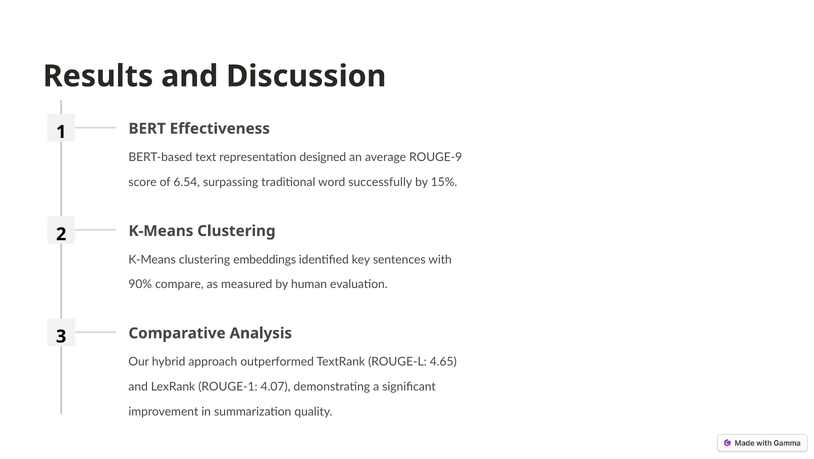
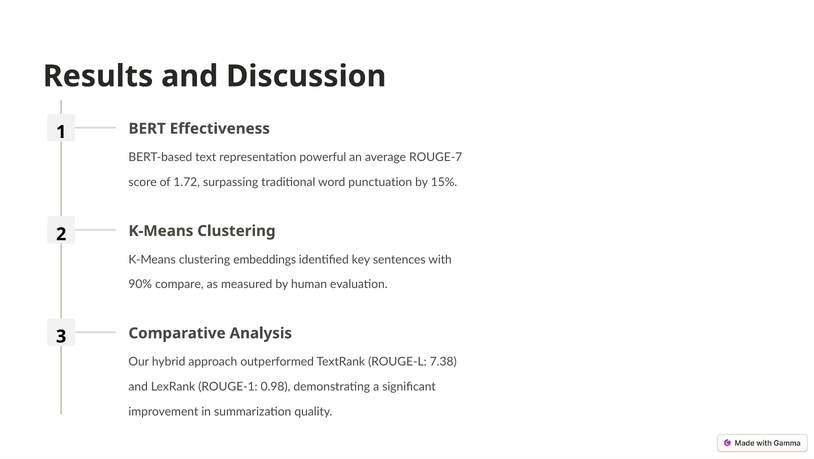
designed: designed -> powerful (323, 157)
ROUGE-9: ROUGE-9 -> ROUGE-7 (436, 157)
6.54: 6.54 -> 1.72 (187, 182)
successfully: successfully -> punctuation (380, 182)
4.65: 4.65 -> 7.38 (443, 362)
4.07: 4.07 -> 0.98 (276, 387)
